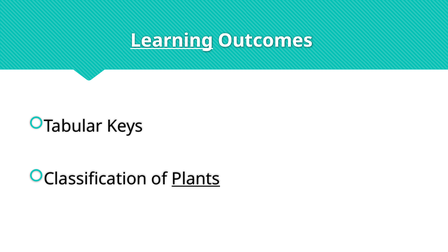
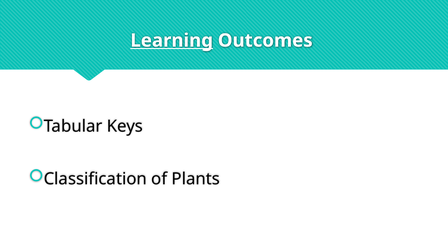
Plants underline: present -> none (196, 179)
